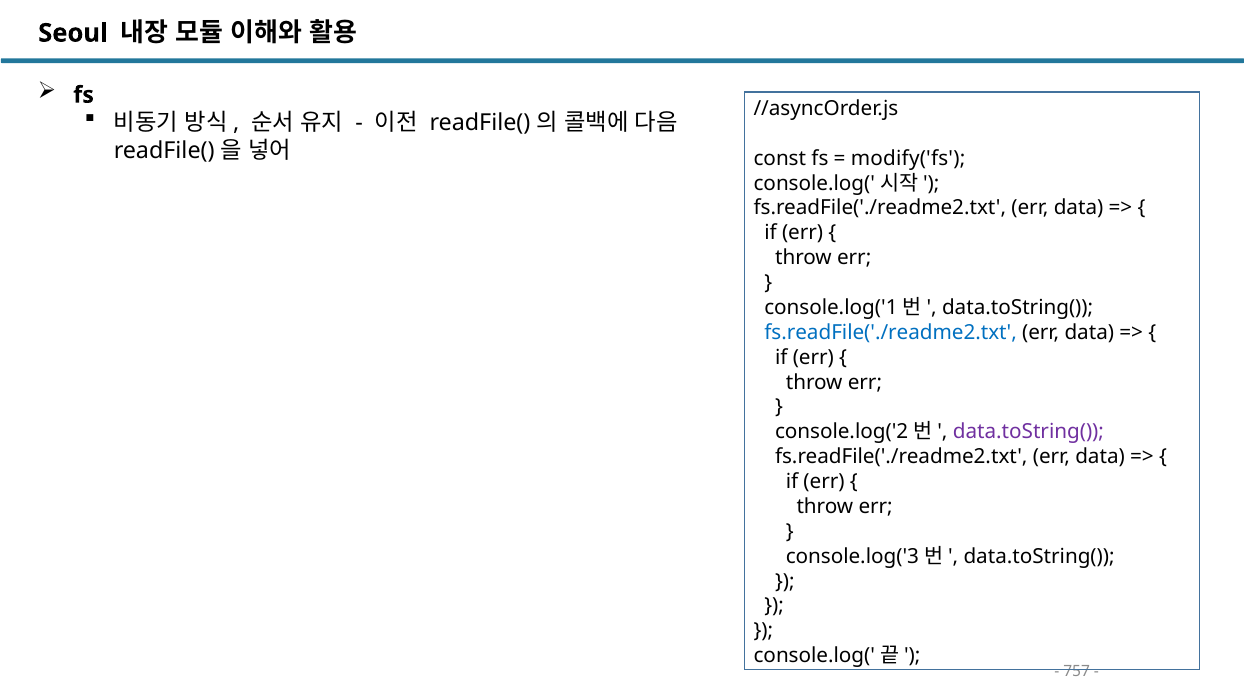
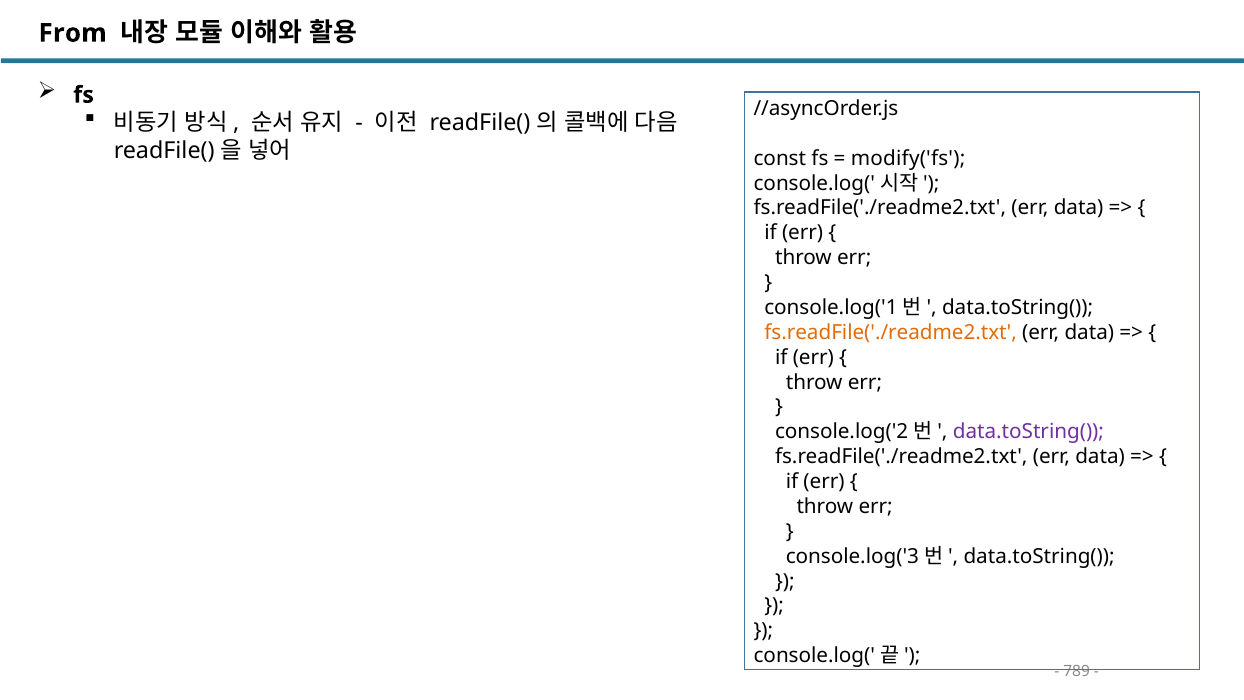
Seoul: Seoul -> From (73, 33)
fs.readFile('./readme2.txt colour: blue -> orange (891, 332)
757: 757 -> 789 (1077, 671)
